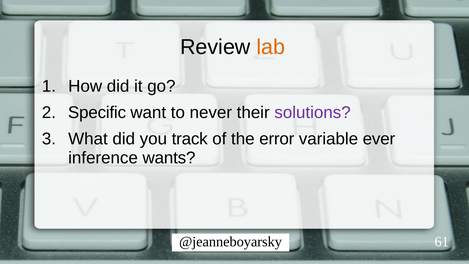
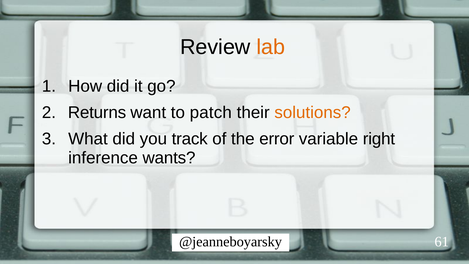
Specific: Specific -> Returns (97, 112)
never: never -> patch (211, 112)
solutions colour: purple -> orange (313, 112)
ever: ever -> right (379, 139)
